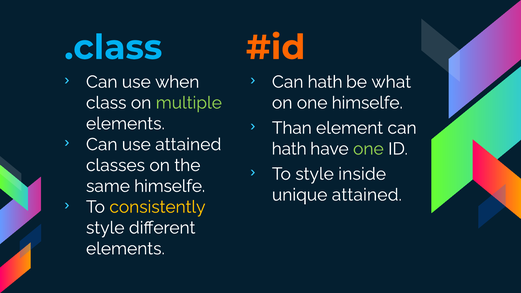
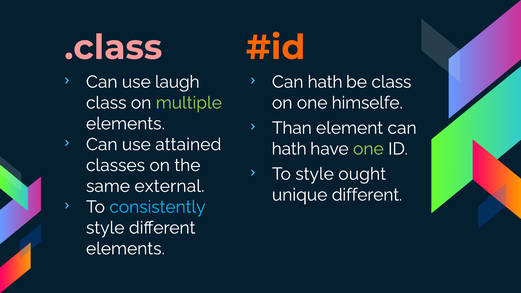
.class colour: light blue -> pink (113, 48)
when: when -> laugh (177, 82)
be what: what -> class (391, 82)
inside: inside -> ought (362, 174)
same himselfe: himselfe -> external (169, 186)
unique attained: attained -> different (367, 195)
consistently colour: yellow -> light blue (157, 207)
